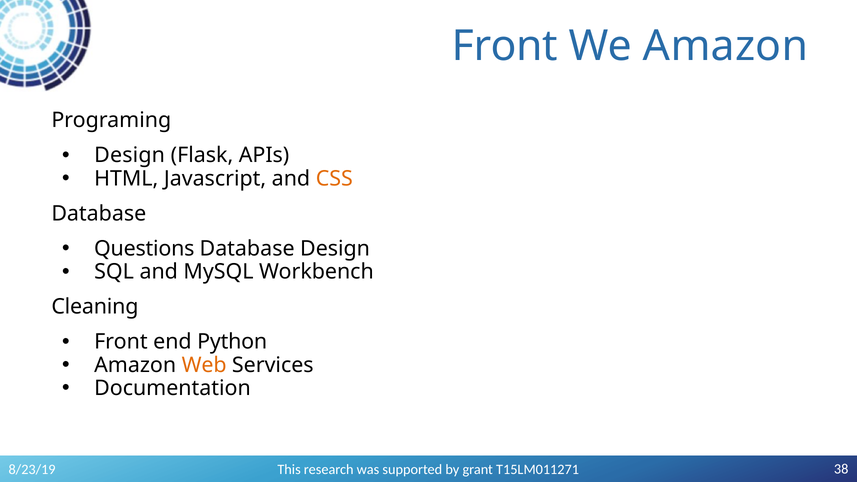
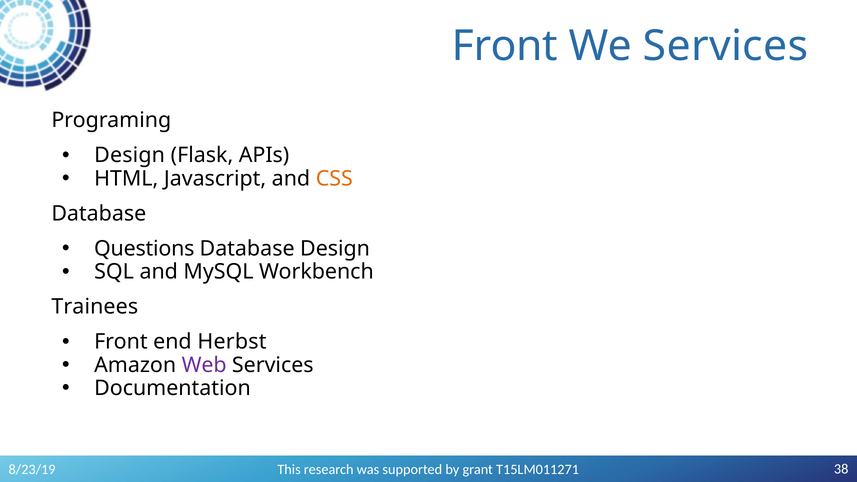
We Amazon: Amazon -> Services (726, 46)
Cleaning: Cleaning -> Trainees (95, 307)
Python: Python -> Herbst (232, 342)
Web colour: orange -> purple (204, 365)
